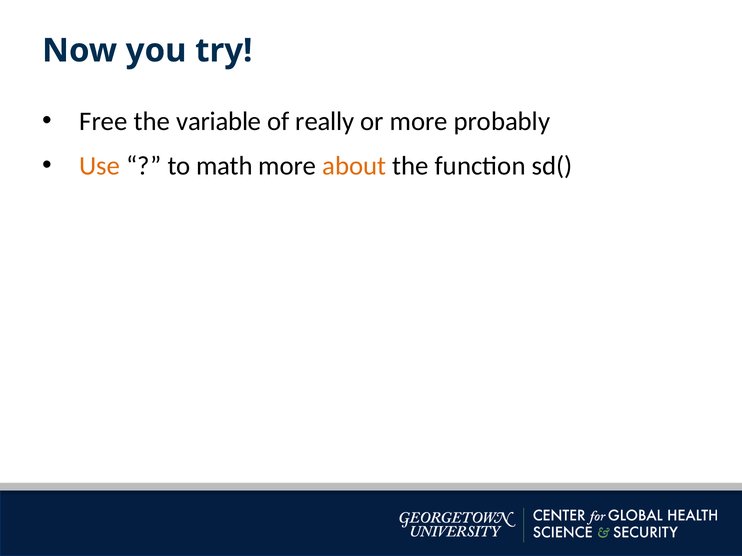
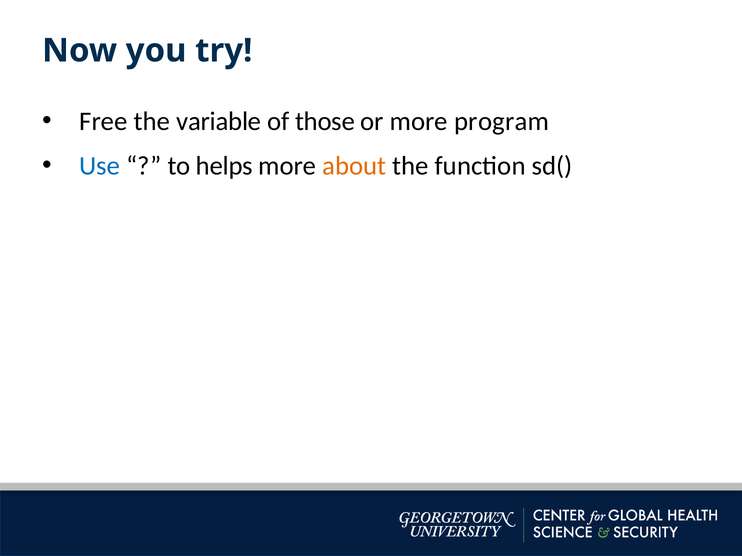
really: really -> those (325, 121)
probably: probably -> program (502, 121)
Use colour: orange -> blue (100, 166)
math: math -> helps (224, 166)
